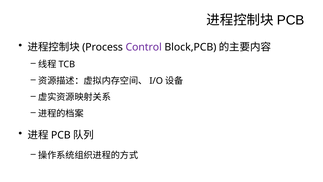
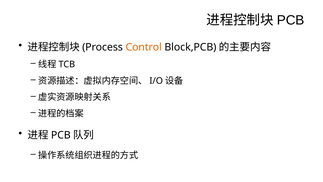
Control colour: purple -> orange (144, 47)
